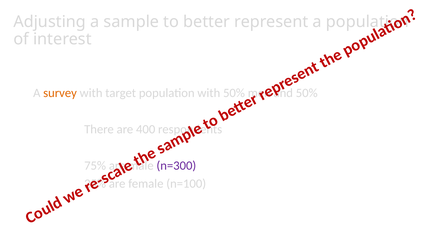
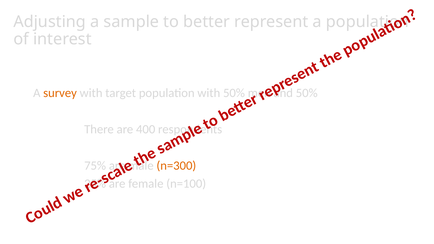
n=300 colour: purple -> orange (176, 166)
